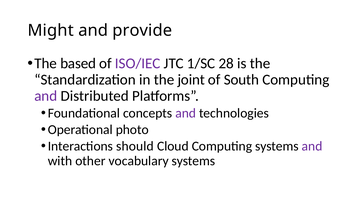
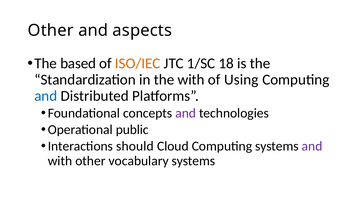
Might: Might -> Other (51, 30)
provide: provide -> aspects (142, 30)
ISO/IEC colour: purple -> orange (138, 63)
28: 28 -> 18 (226, 63)
the joint: joint -> with (191, 80)
South: South -> Using (241, 80)
and colour: purple -> blue (46, 96)
photo: photo -> public (132, 130)
